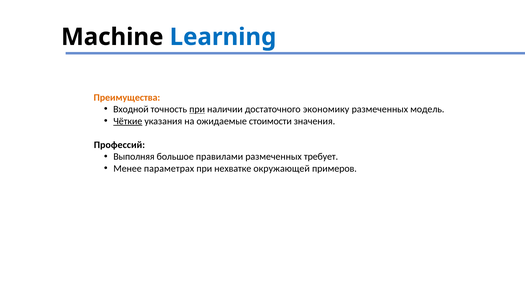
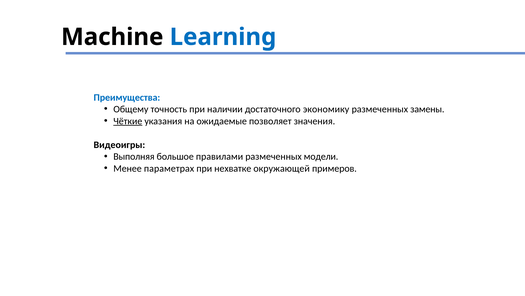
Преимущества colour: orange -> blue (127, 97)
Входной: Входной -> Общему (131, 109)
при underline: present -> none (197, 109)
модель: модель -> замены (427, 109)
стоимости: стоимости -> позволяет (270, 121)
Профессий: Профессий -> Видеоигры (119, 144)
требует: требует -> модели (321, 156)
